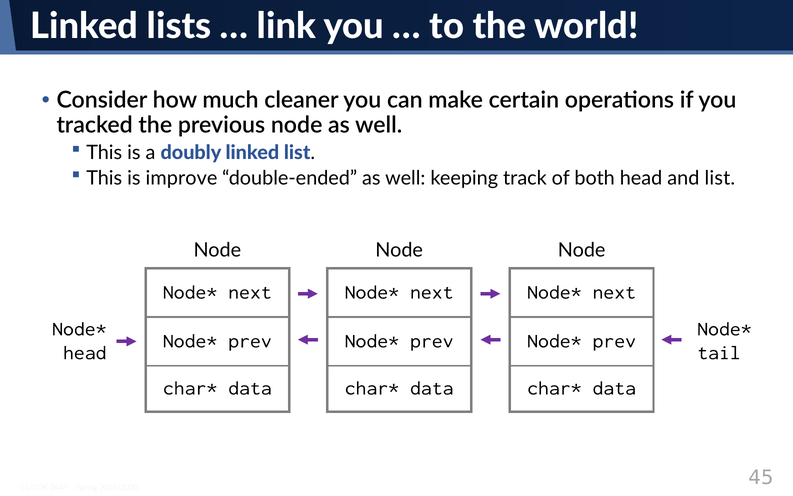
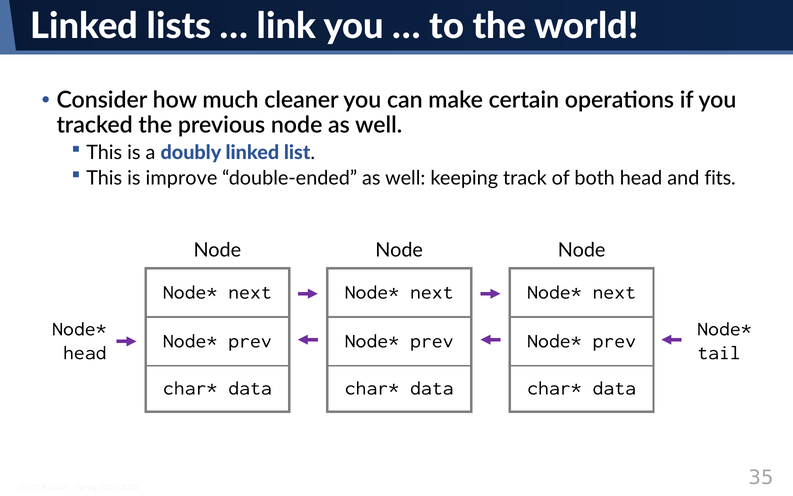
and list: list -> fits (720, 178)
45: 45 -> 35 (761, 477)
